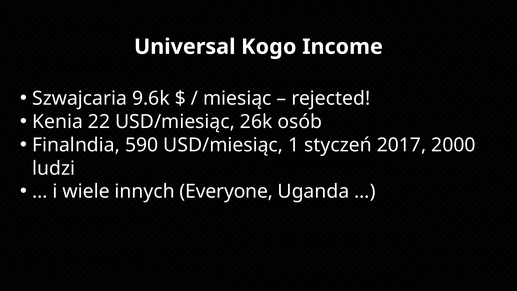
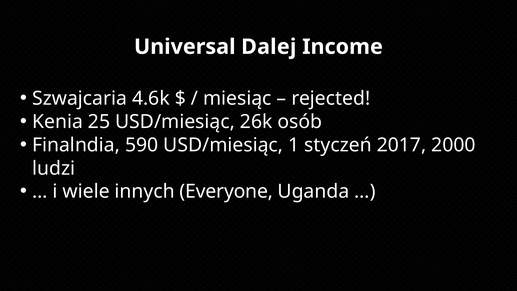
Kogo: Kogo -> Dalej (269, 47)
9.6k: 9.6k -> 4.6k (151, 98)
22: 22 -> 25 (99, 122)
